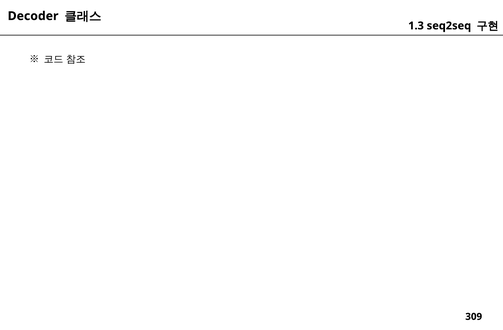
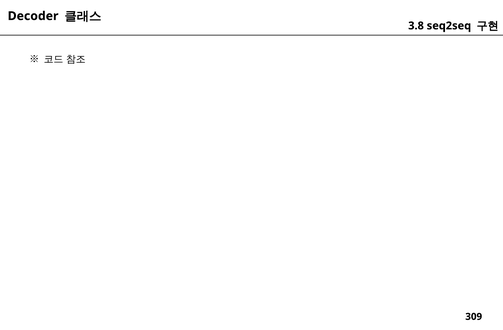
1.3: 1.3 -> 3.8 (416, 26)
